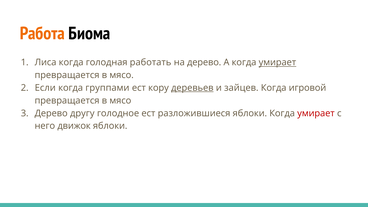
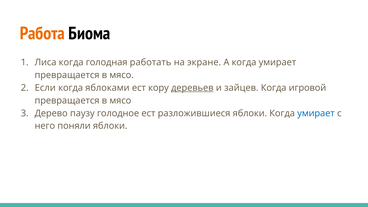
на дерево: дерево -> экране (204, 62)
умирает underline: present -> none (277, 62)
группами: группами -> яблоками (107, 88)
другу: другу -> паузу (82, 113)
умирает colour: red -> blue (316, 113)
движок: движок -> поняли (74, 126)
